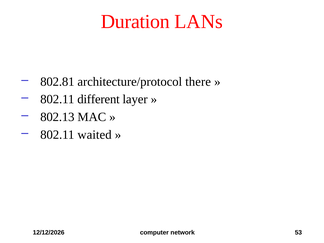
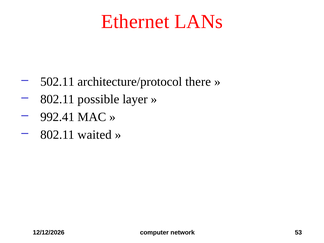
Duration: Duration -> Ethernet (135, 22)
802.81: 802.81 -> 502.11 (57, 82)
different: different -> possible (98, 99)
802.13: 802.13 -> 992.41 (57, 117)
